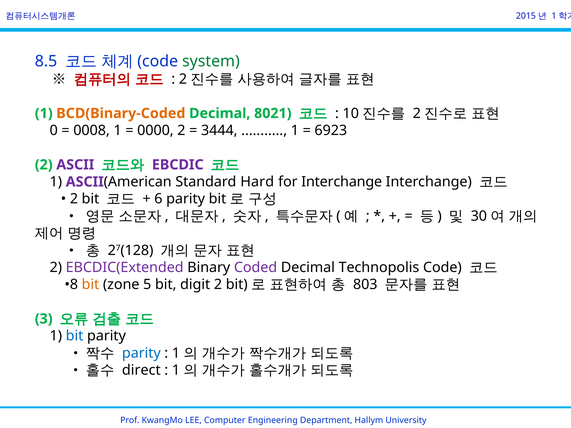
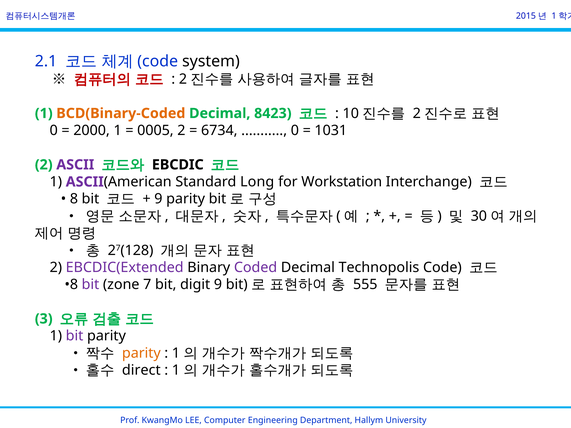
8.5: 8.5 -> 2.1 (46, 61)
system colour: green -> black (211, 61)
8021: 8021 -> 8423 (273, 113)
0008: 0008 -> 2000 (92, 131)
0000: 0000 -> 0005 (155, 131)
3444: 3444 -> 6734 (219, 131)
1: 1 -> 0 (295, 131)
6923: 6923 -> 1031 (331, 131)
EBCDIC colour: purple -> black (178, 165)
Hard: Hard -> Long (257, 182)
for Interchange: Interchange -> Workstation (342, 182)
2: 2 -> 8 (74, 199)
6: 6 -> 9 (158, 199)
bit colour: orange -> purple (90, 285)
5: 5 -> 7 (147, 285)
digit 2: 2 -> 9 (218, 285)
803: 803 -> 555 (365, 285)
bit colour: blue -> purple (75, 336)
parity colour: blue -> orange (141, 353)
